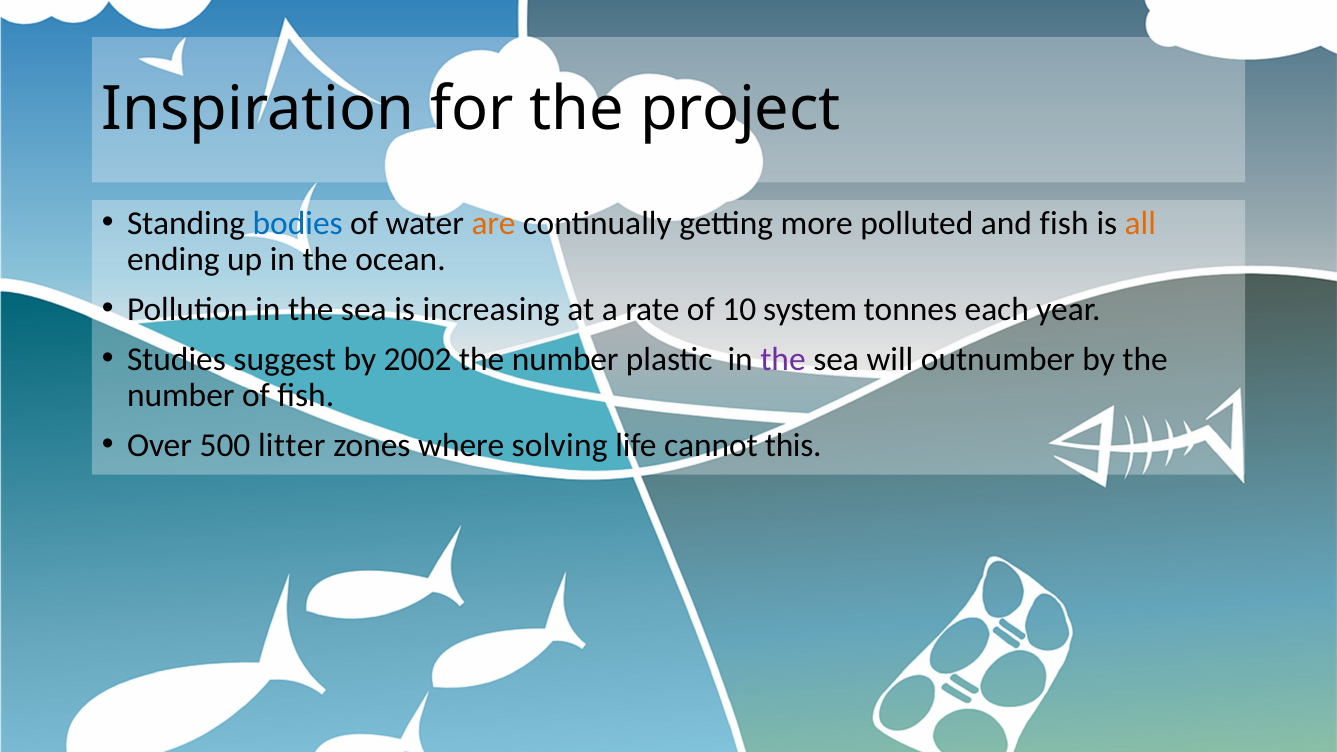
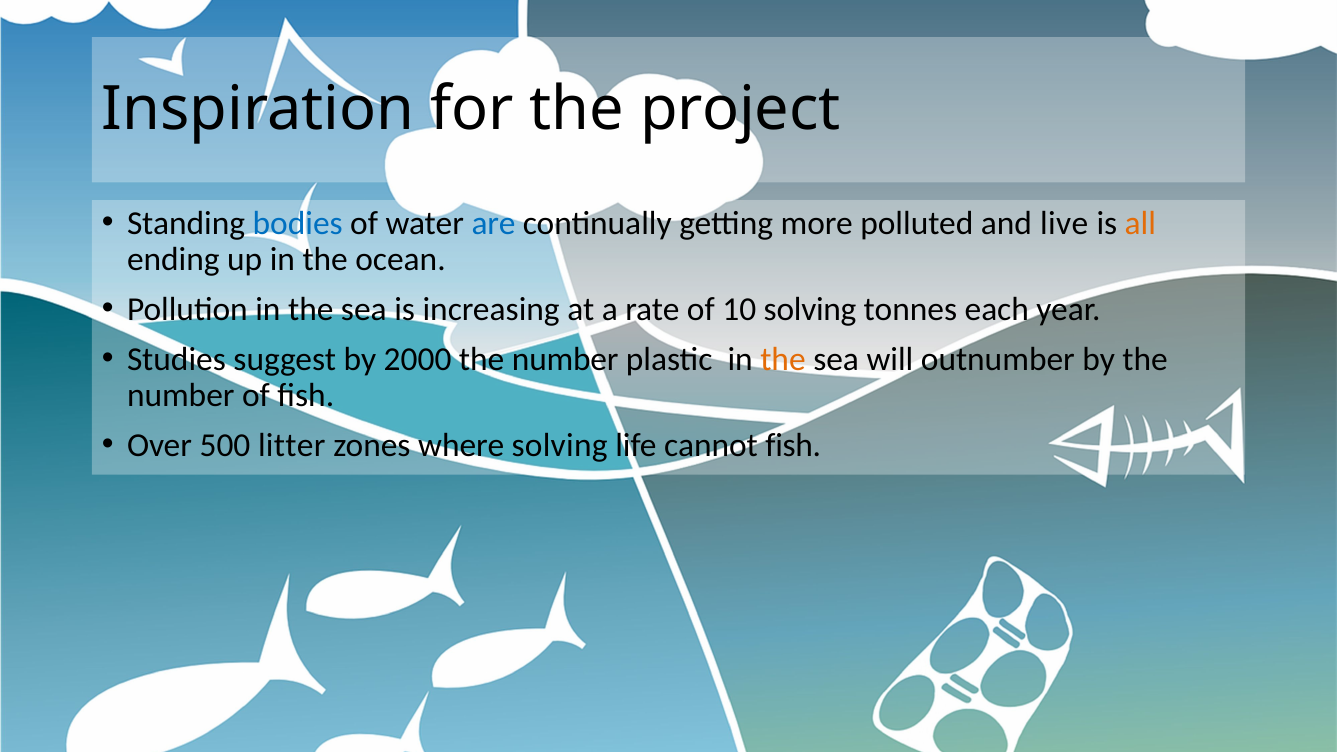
are colour: orange -> blue (494, 223)
and fish: fish -> live (1064, 223)
10 system: system -> solving (810, 309)
2002: 2002 -> 2000 (418, 359)
the colour: purple -> orange (783, 359)
cannot this: this -> fish (793, 445)
